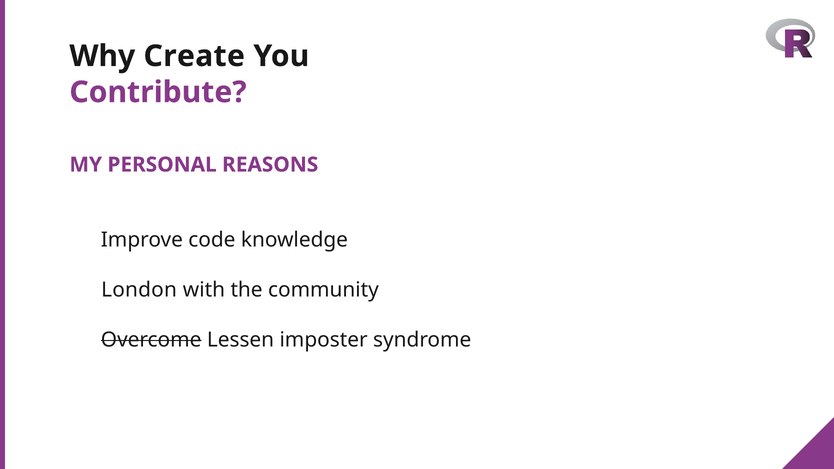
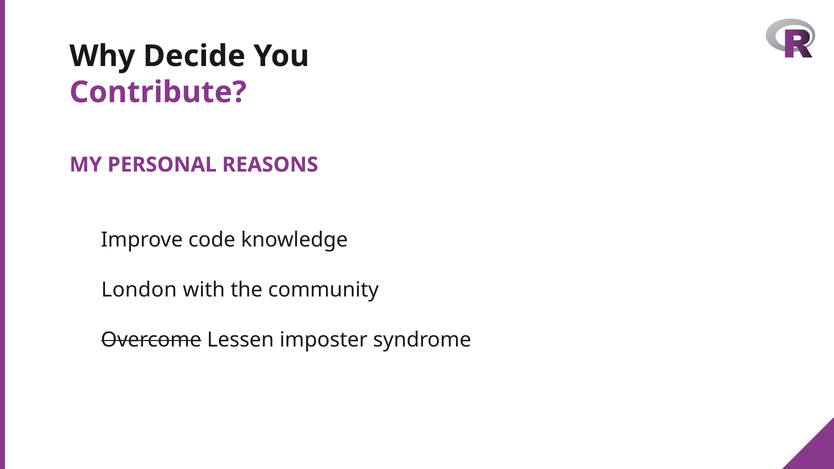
Create: Create -> Decide (194, 56)
